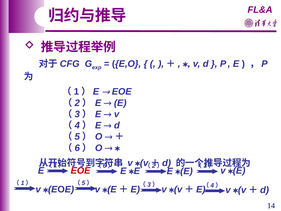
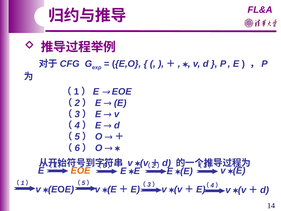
EOE colour: red -> orange (81, 170)
